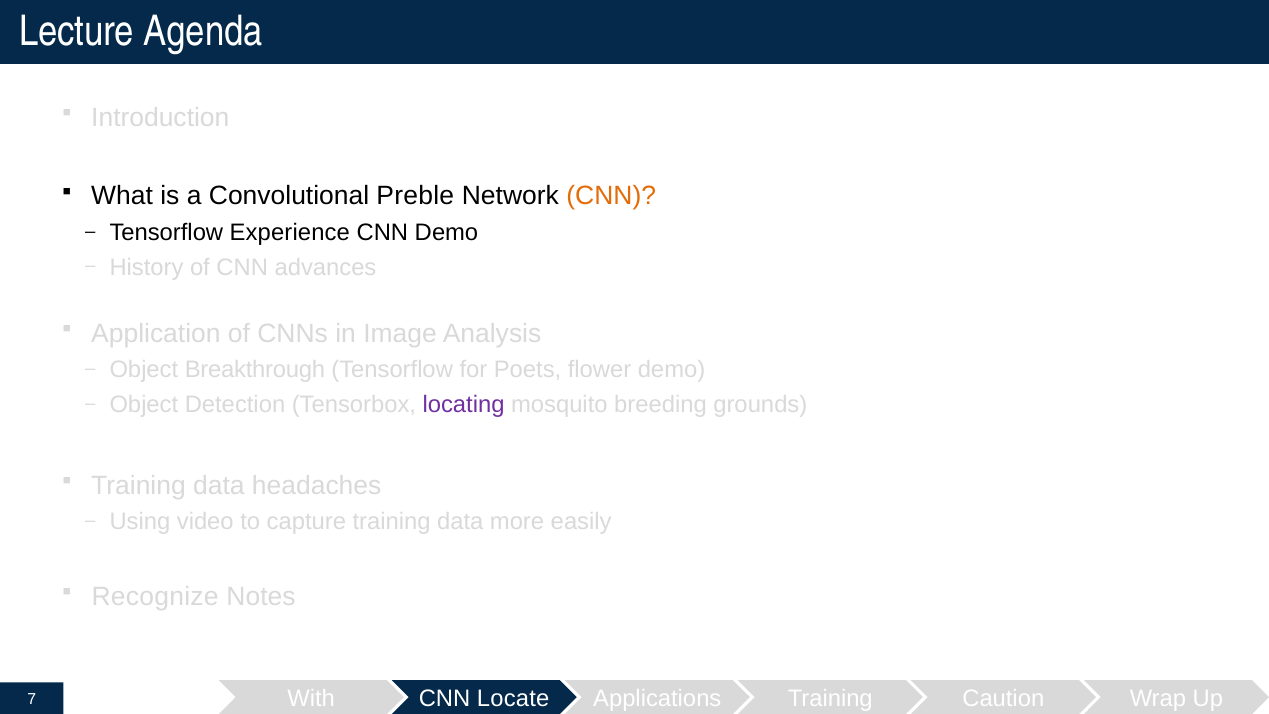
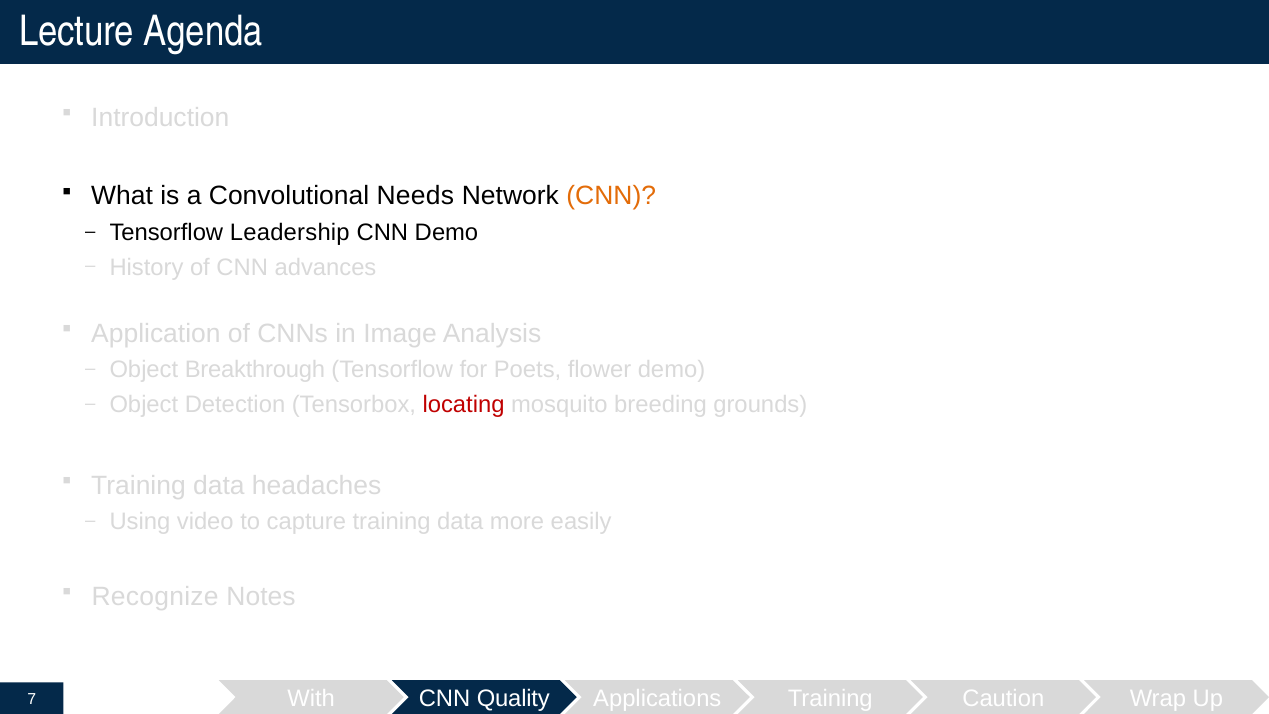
Preble: Preble -> Needs (415, 196)
Experience: Experience -> Leadership (290, 232)
locating colour: purple -> red (464, 405)
Locate: Locate -> Quality (513, 699)
